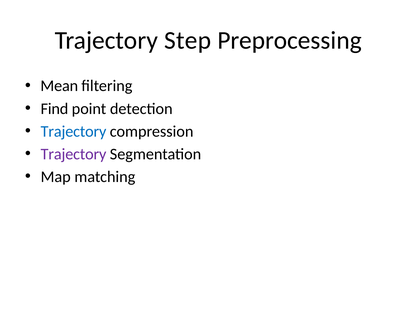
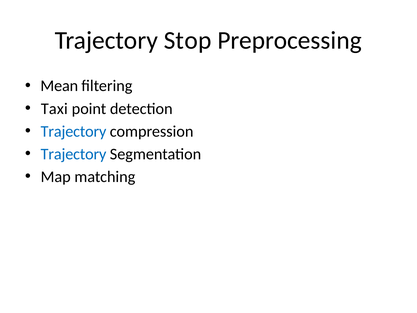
Step: Step -> Stop (188, 40)
Find: Find -> Taxi (54, 109)
Trajectory colour: purple -> blue (74, 154)
